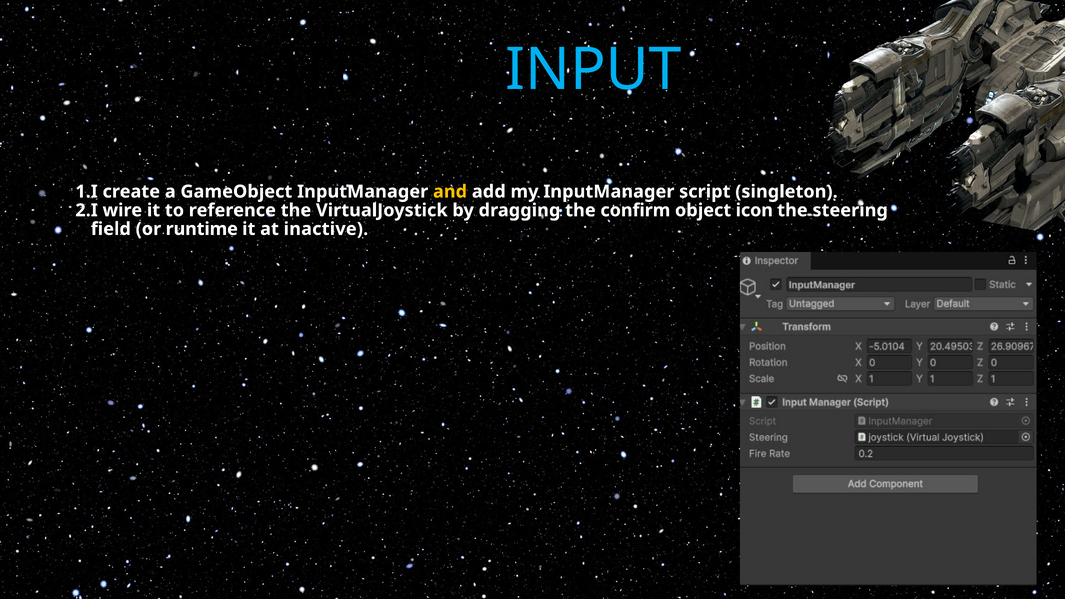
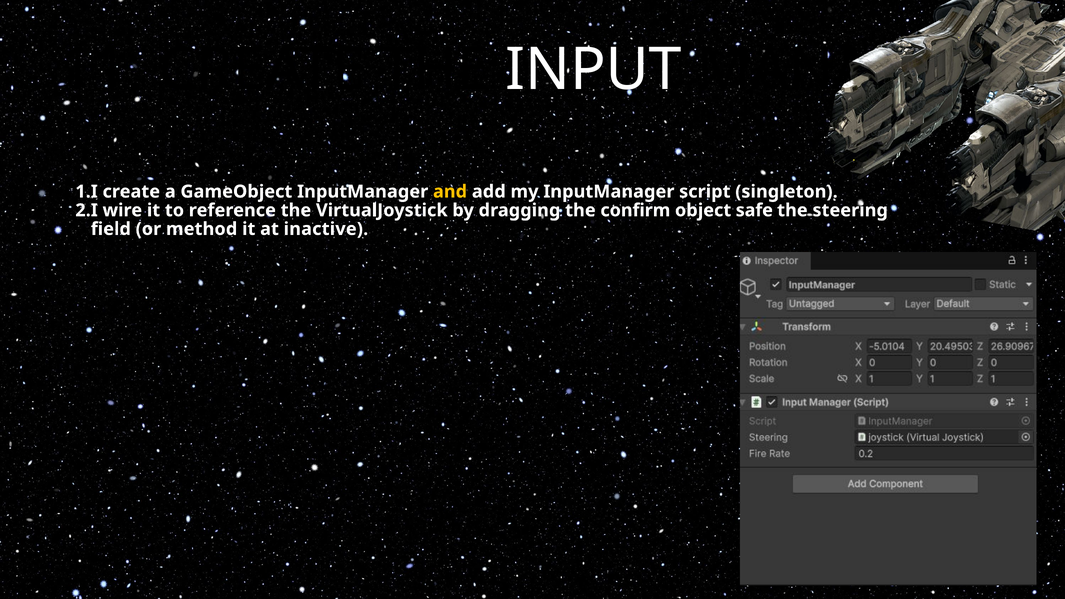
INPUT colour: light blue -> white (593, 70)
icon: icon -> safe (754, 210)
runtime: runtime -> method (202, 229)
